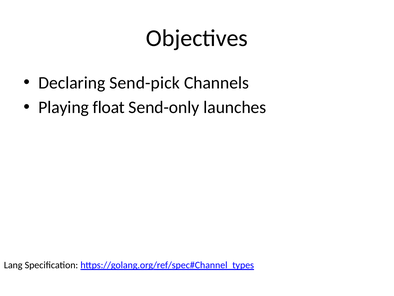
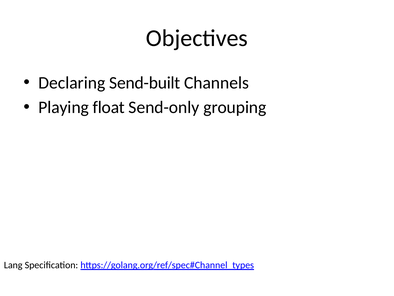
Send-pick: Send-pick -> Send-built (145, 83)
launches: launches -> grouping (235, 107)
